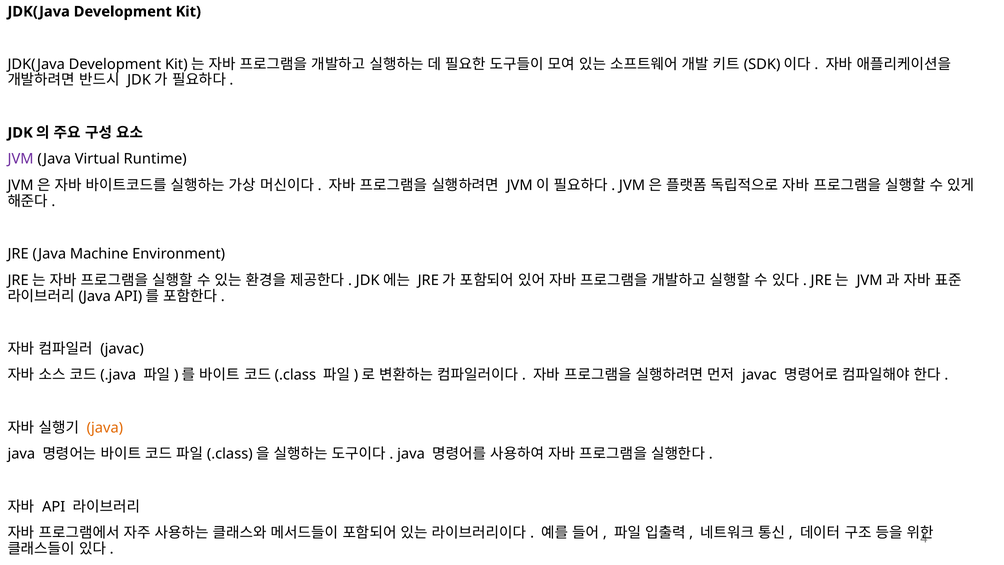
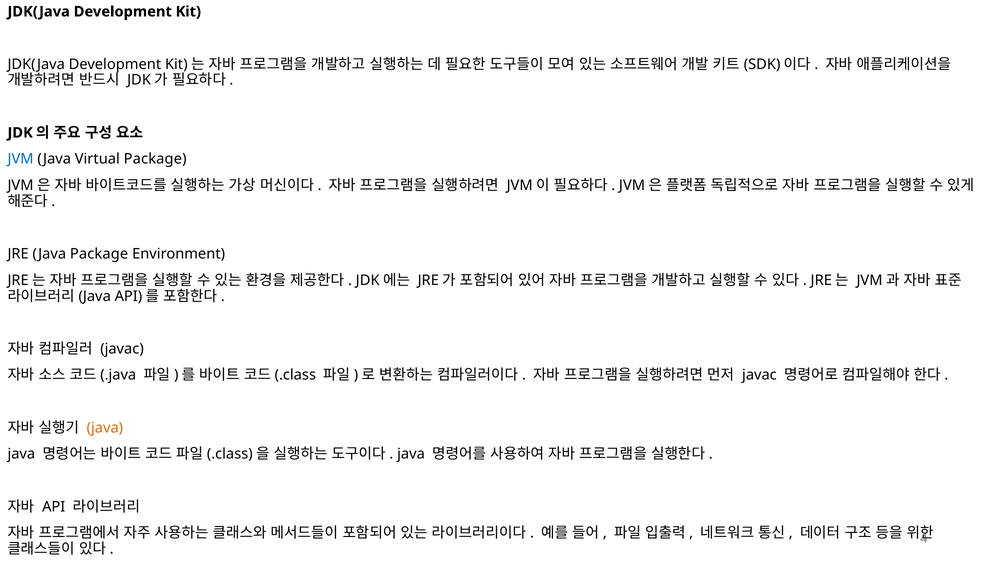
JVM colour: purple -> blue (21, 159)
Virtual Runtime: Runtime -> Package (155, 159)
Java Machine: Machine -> Package (99, 254)
